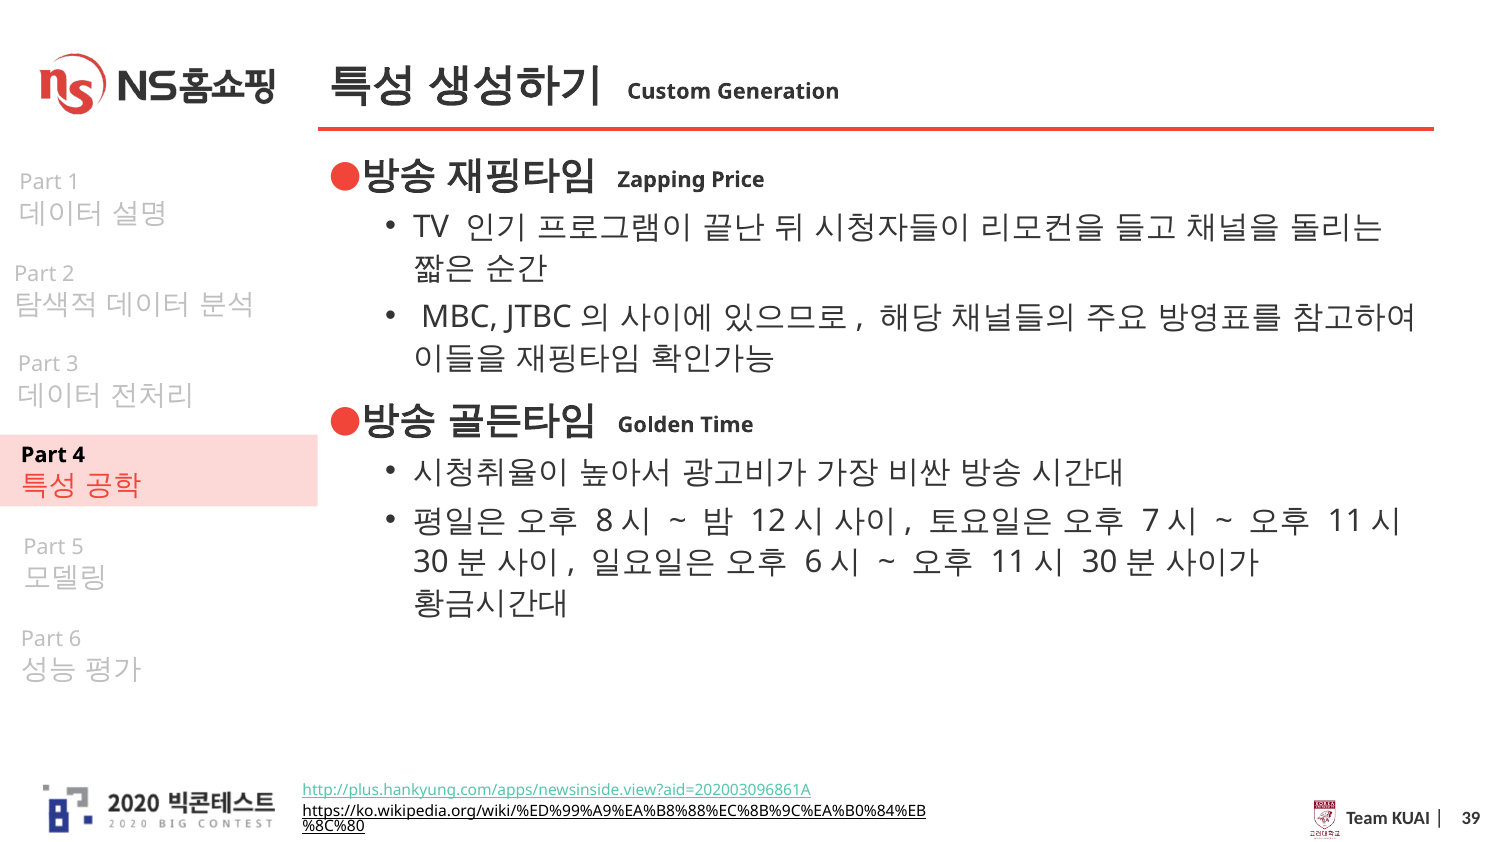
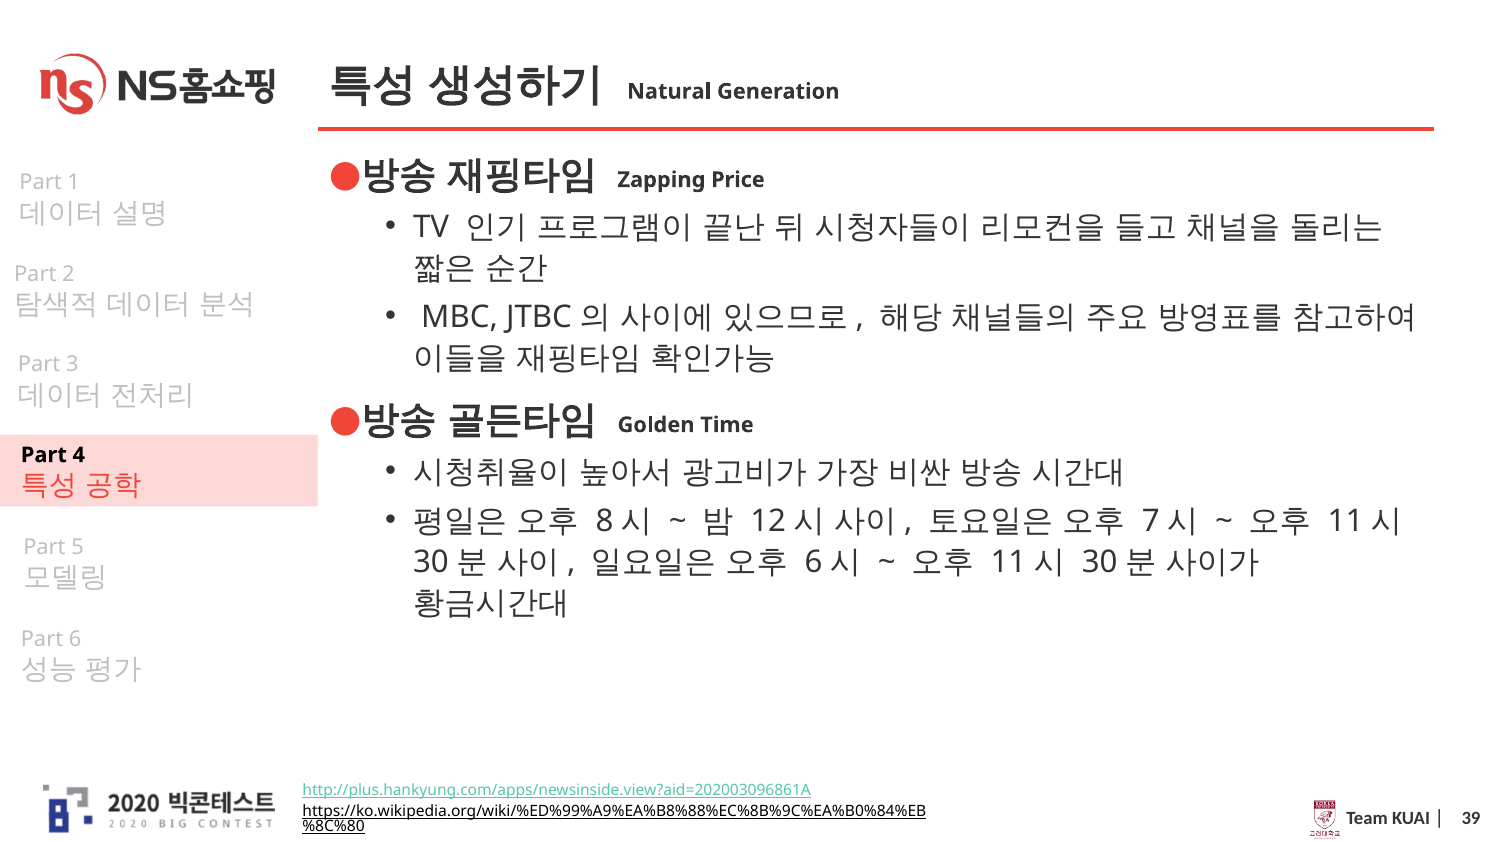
Custom: Custom -> Natural (669, 91)
